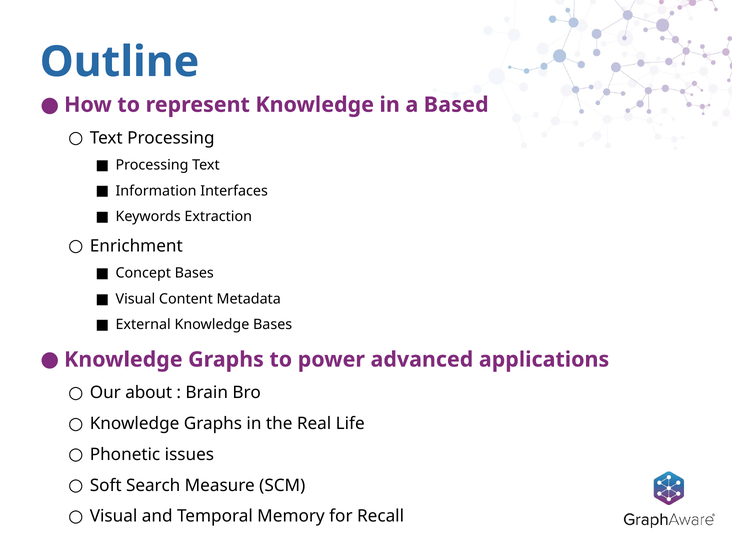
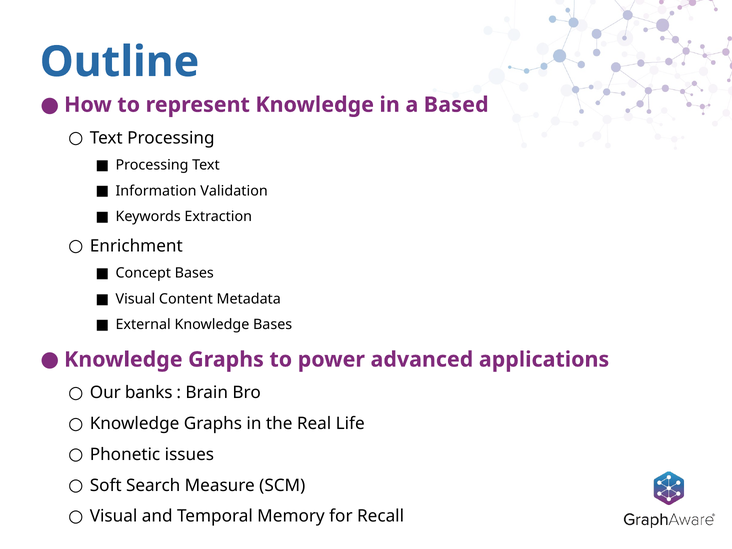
Interfaces: Interfaces -> Validation (234, 191)
about: about -> banks (149, 393)
